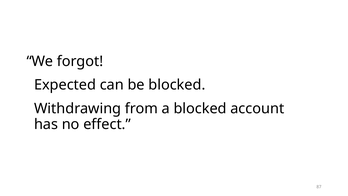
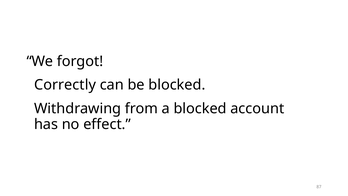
Expected: Expected -> Correctly (65, 85)
